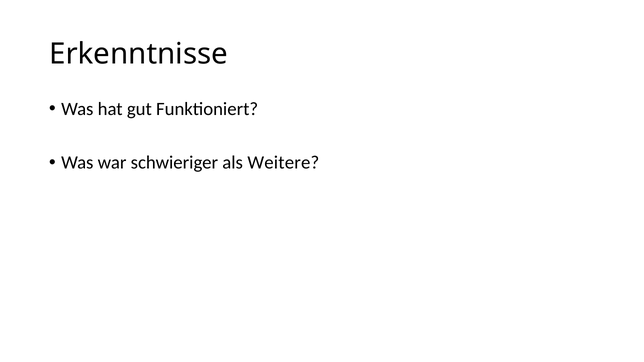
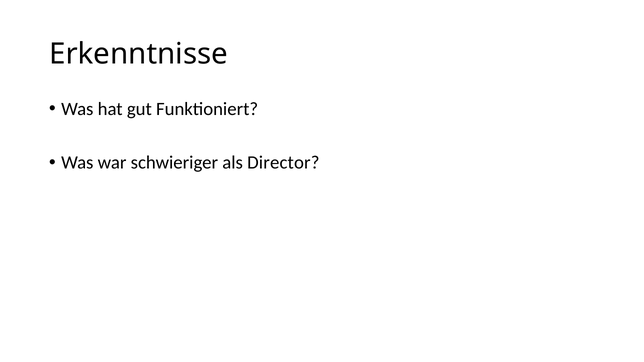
Weitere: Weitere -> Director (283, 163)
